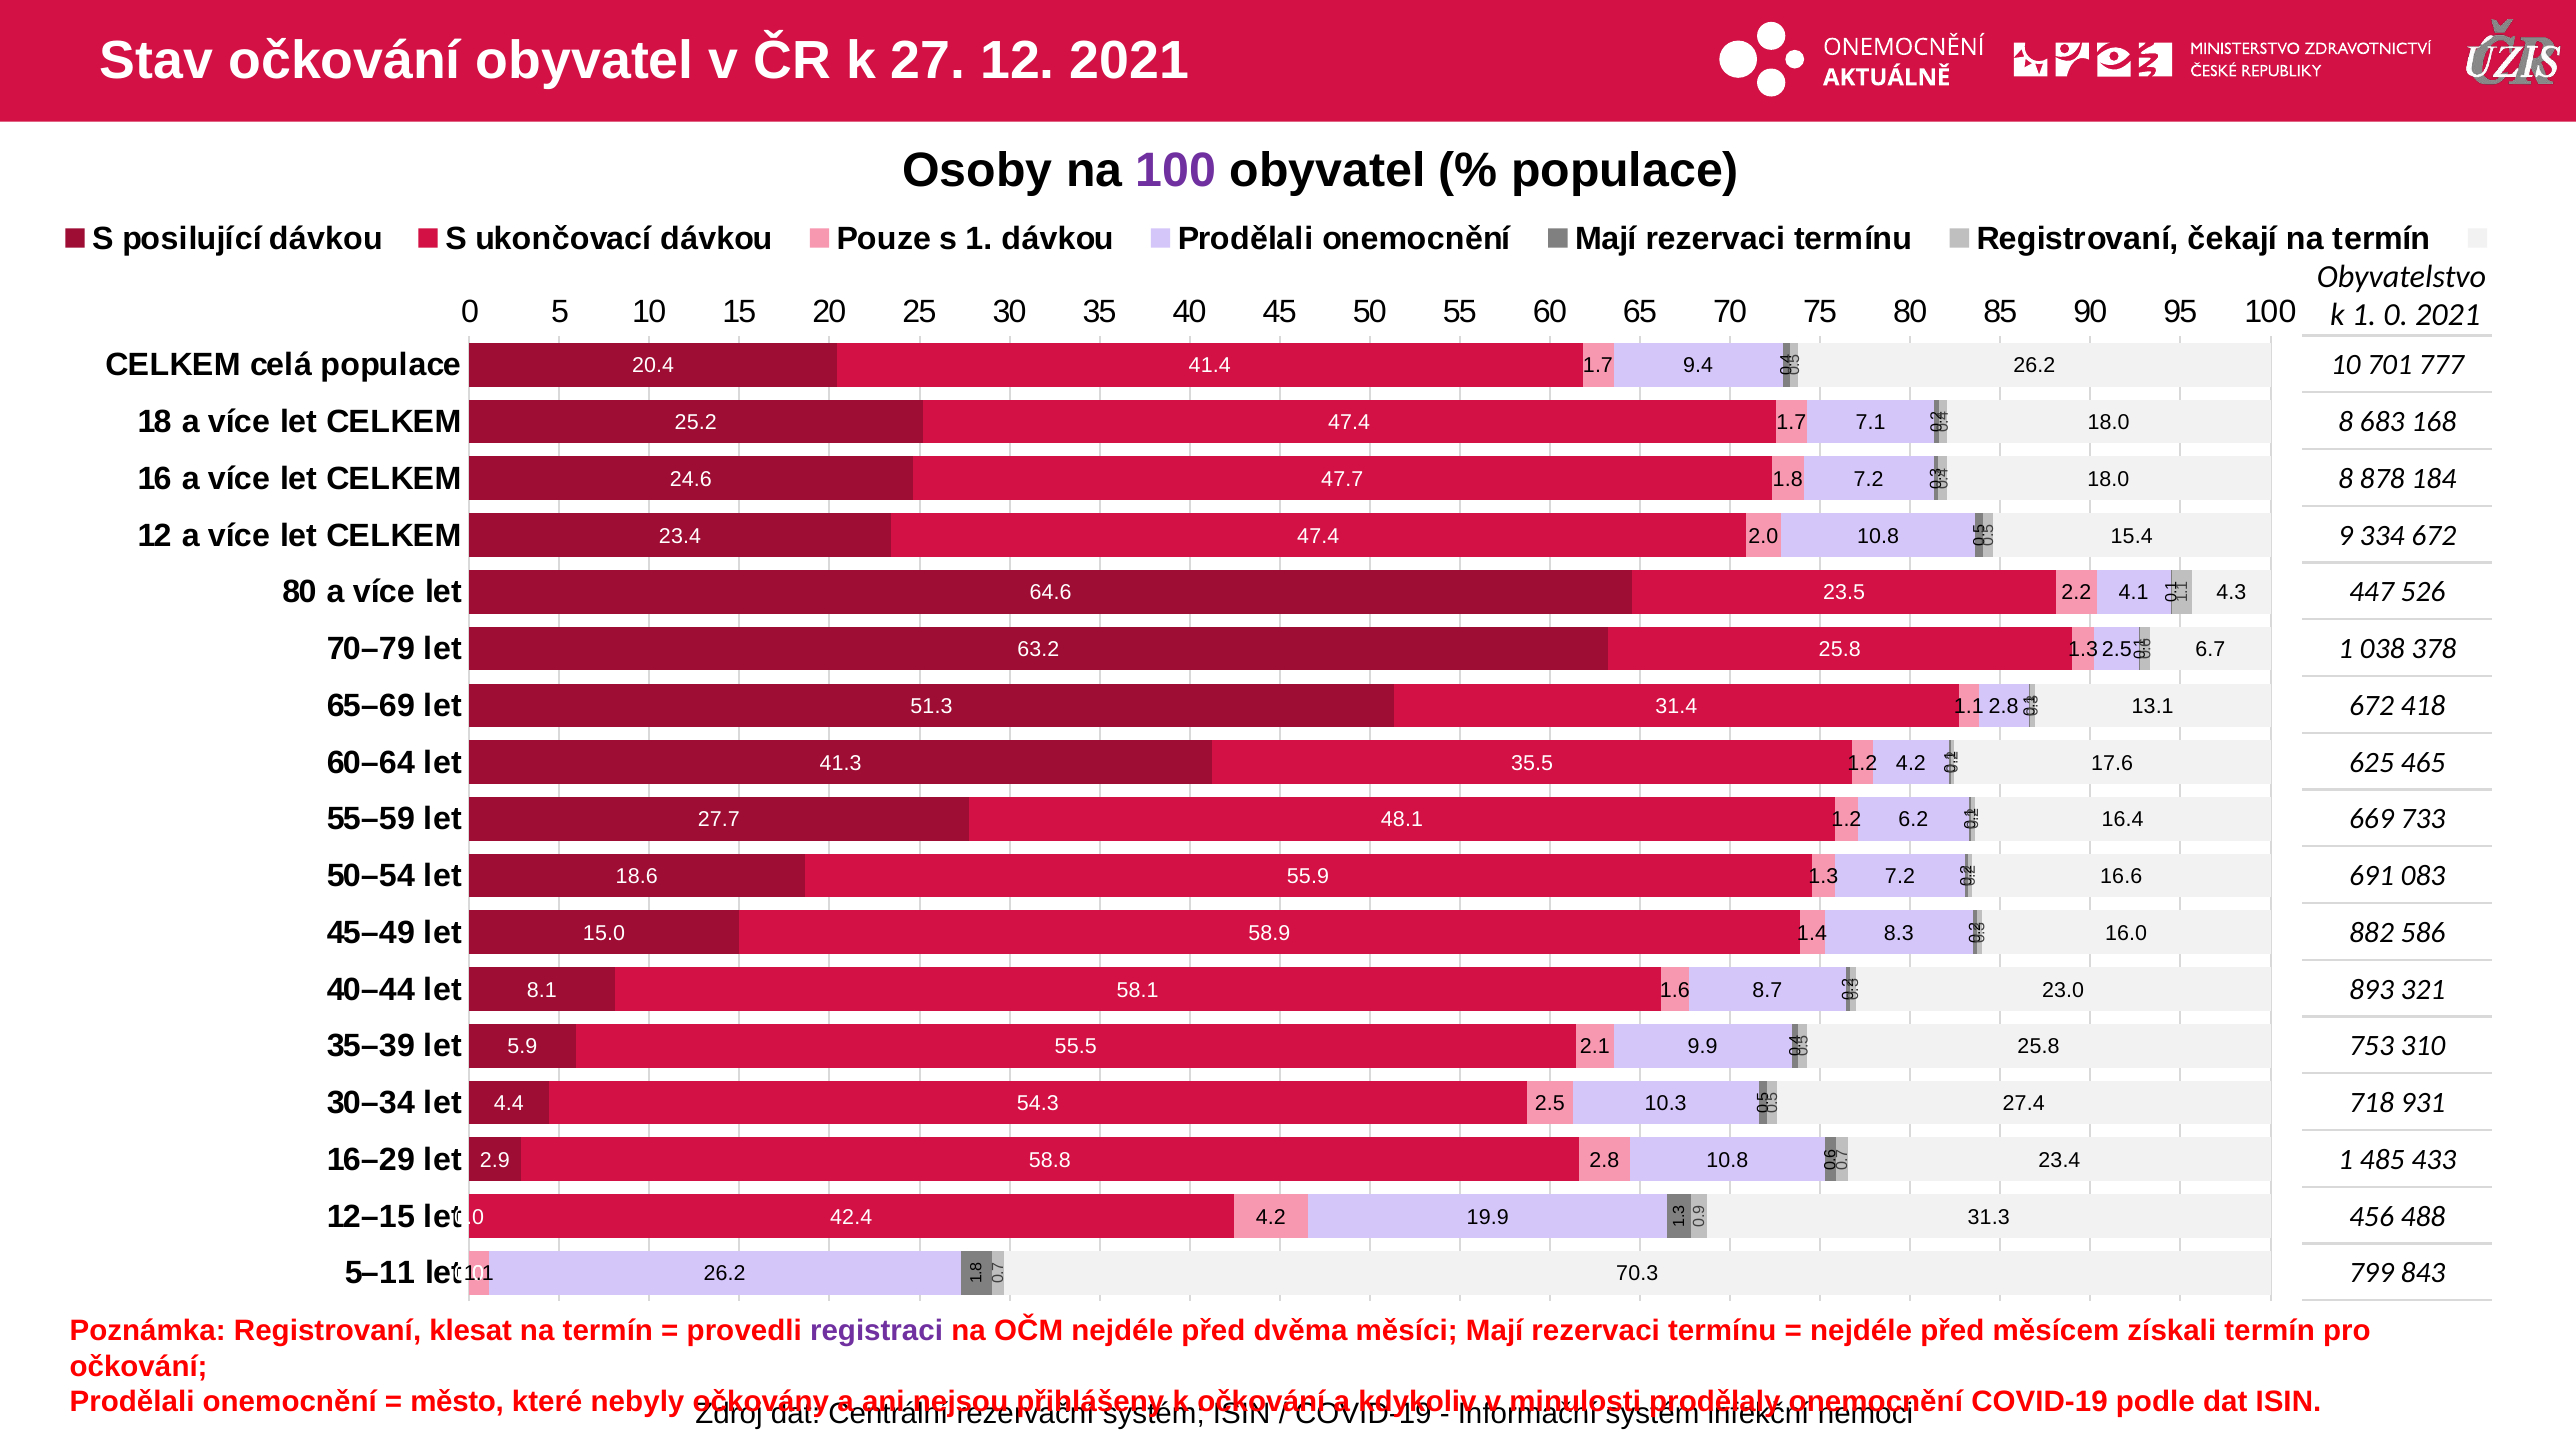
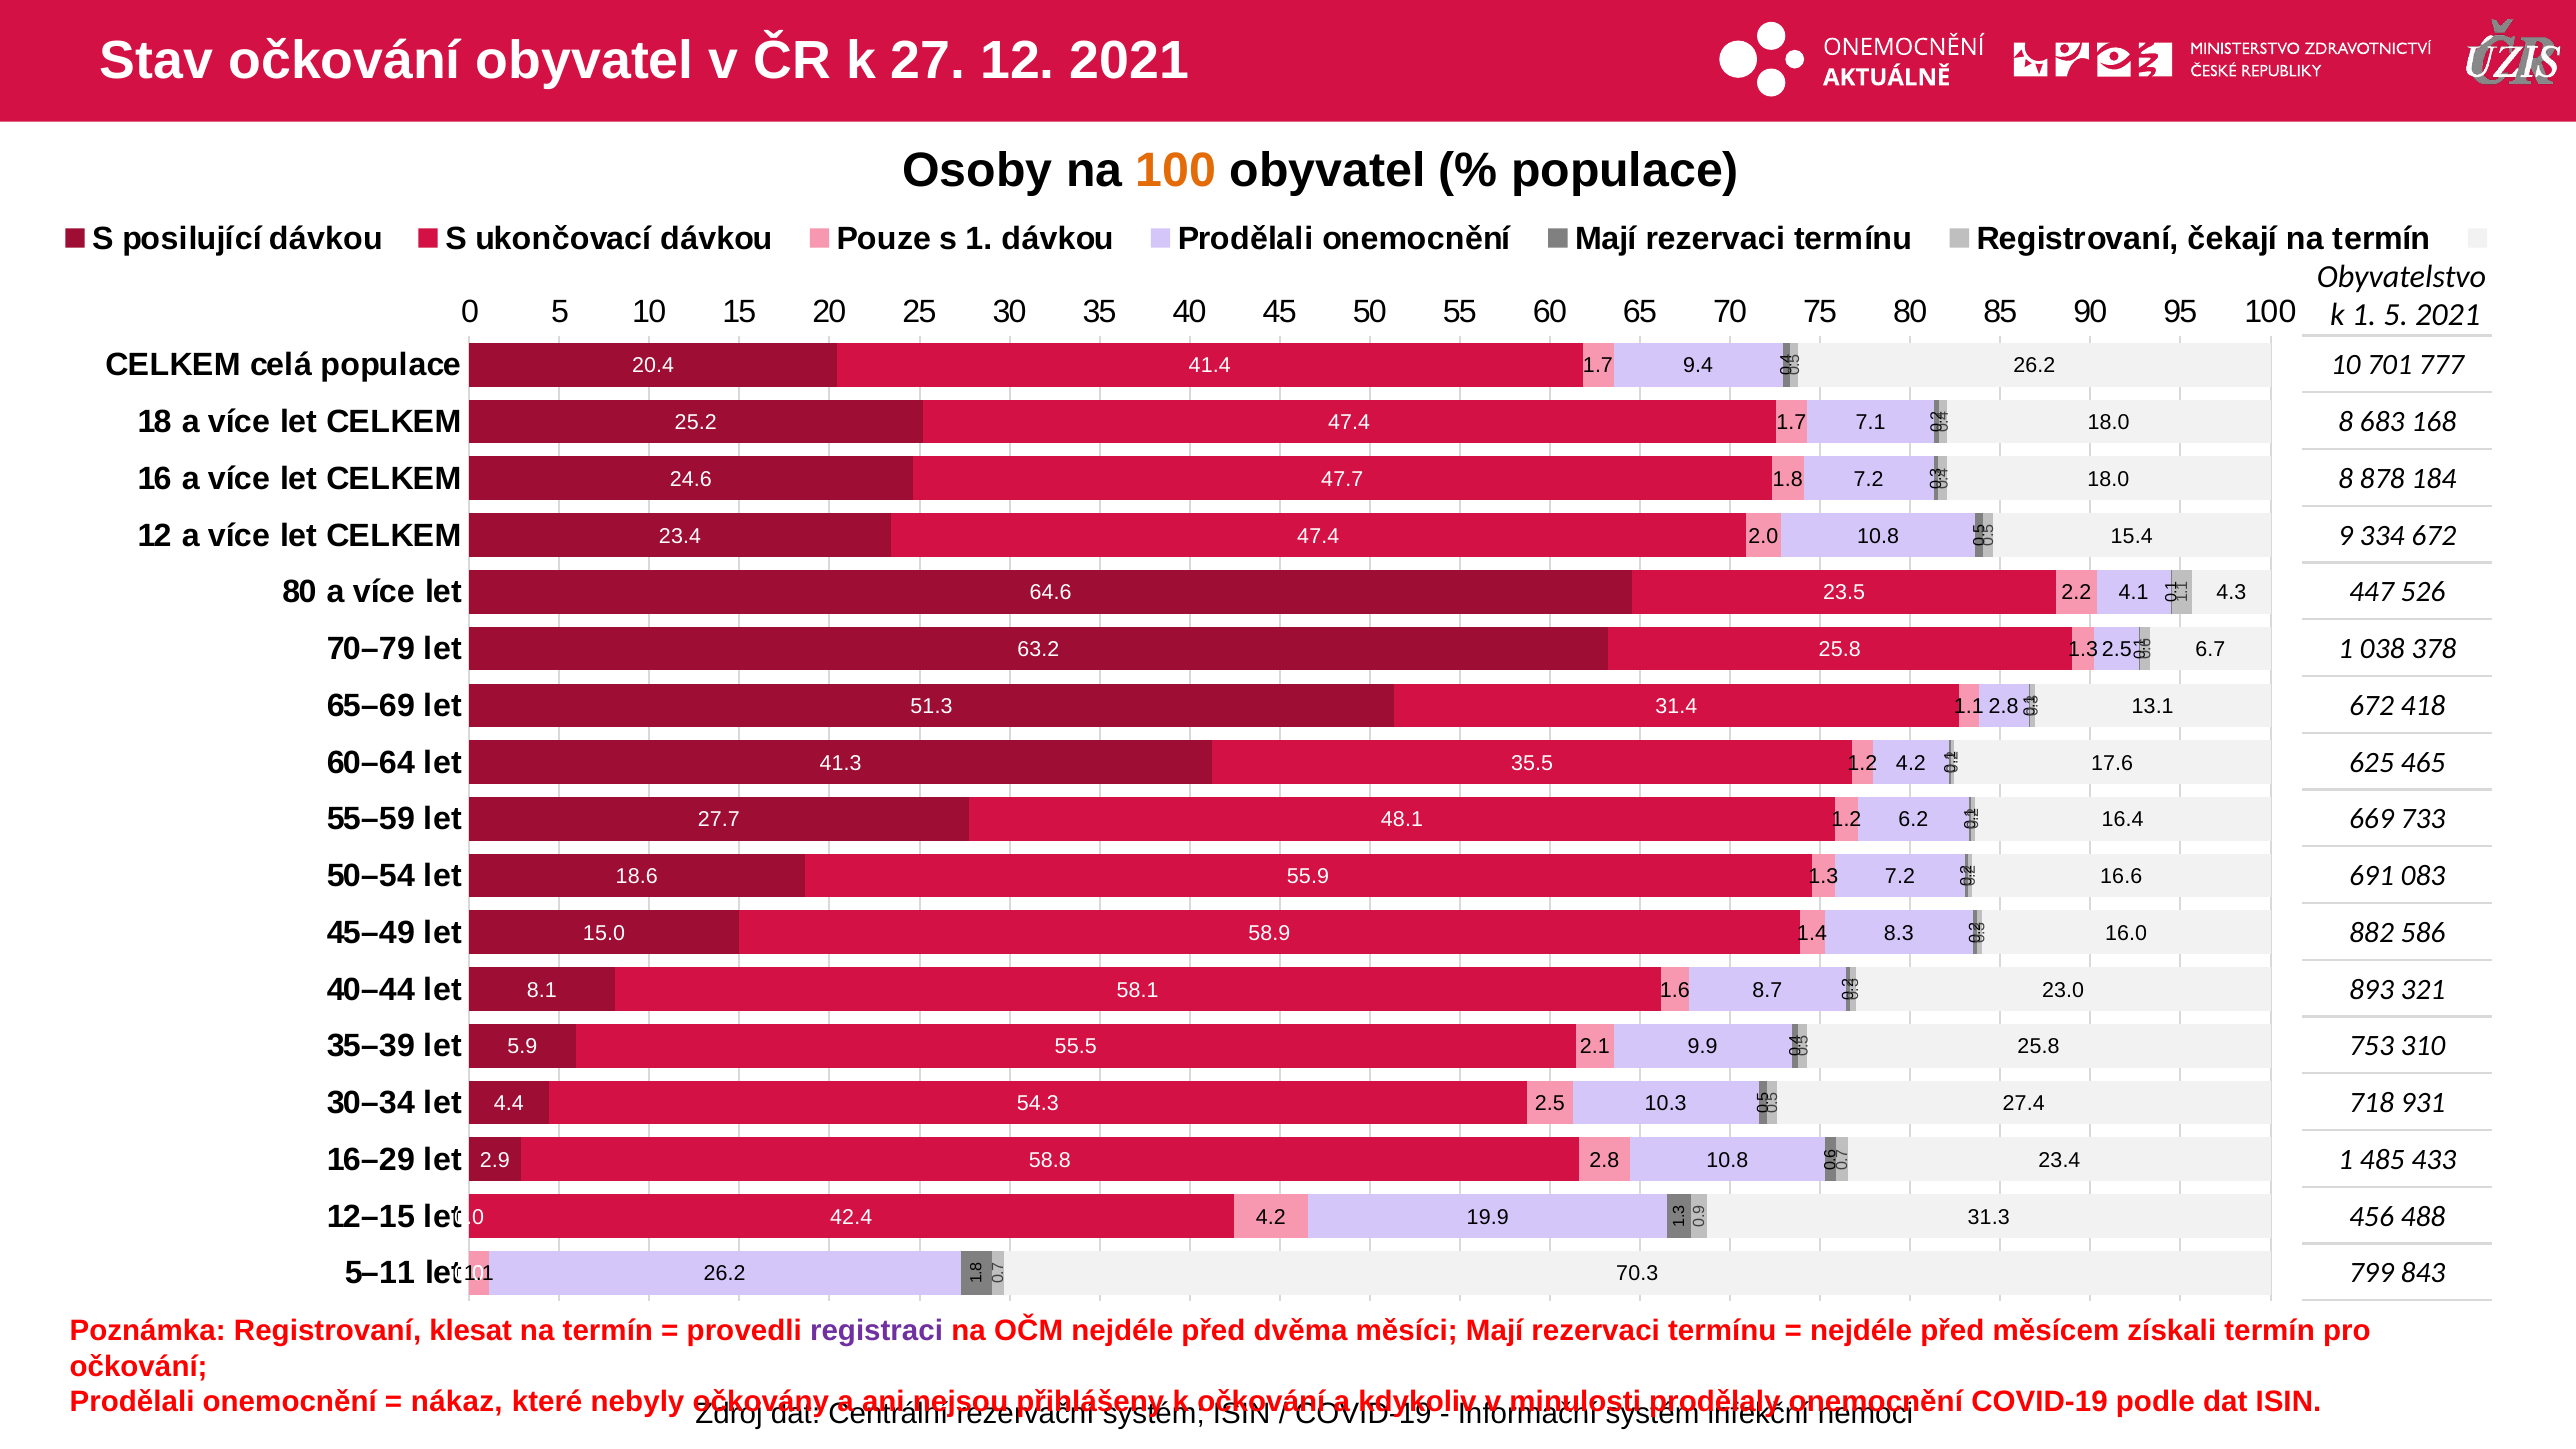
100 colour: purple -> orange (1176, 170)
k 1 0: 0 -> 5 (2396, 315)
město: město -> nákaz (457, 1402)
